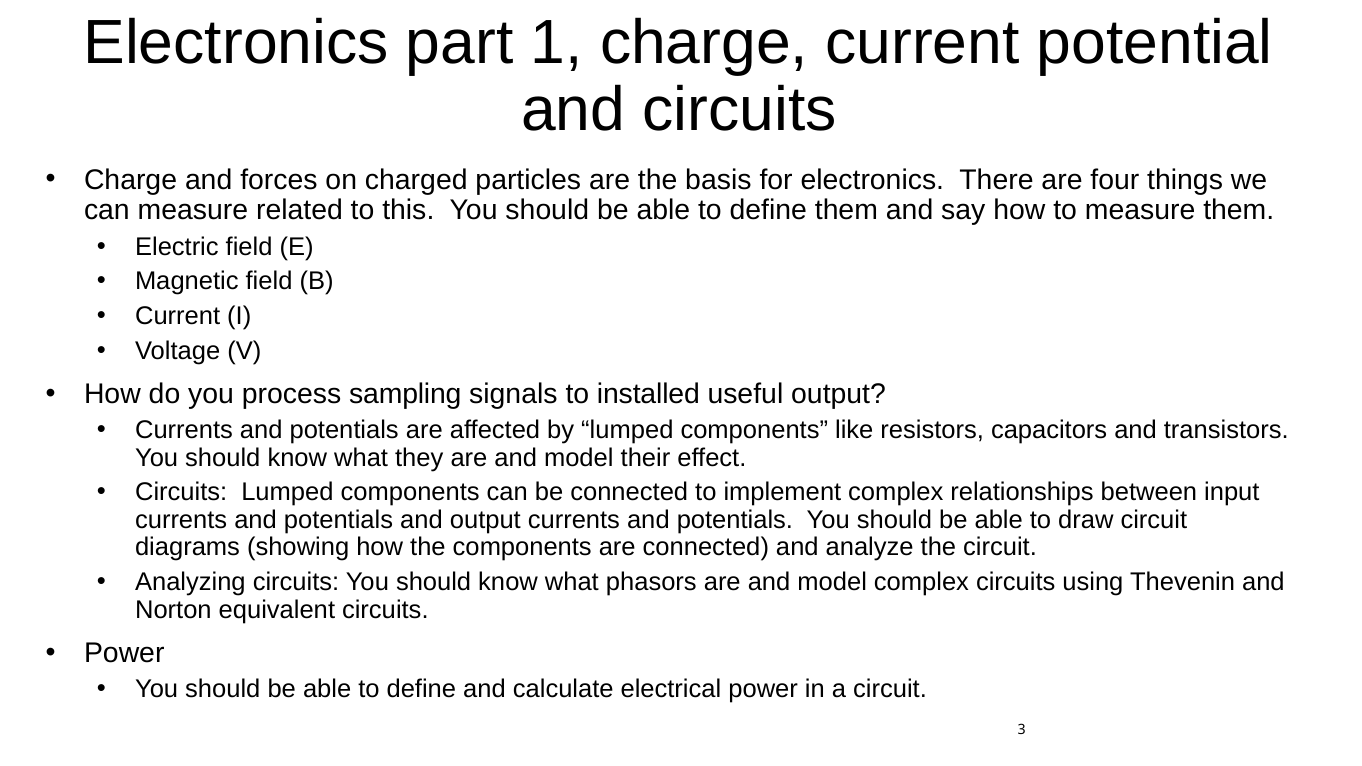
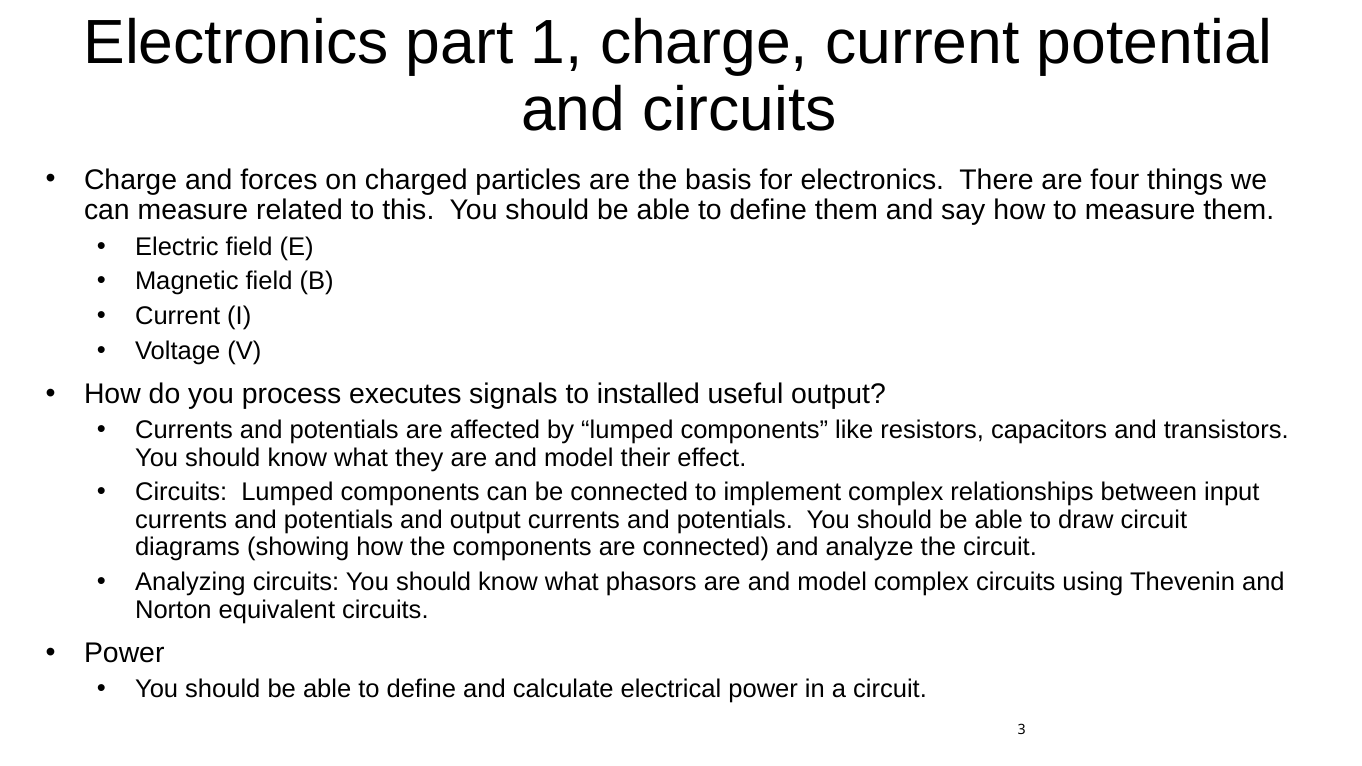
sampling: sampling -> executes (405, 394)
